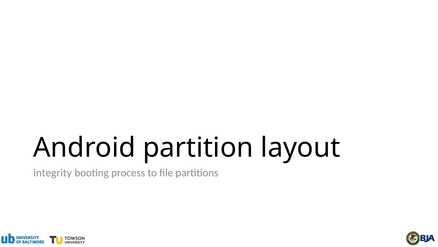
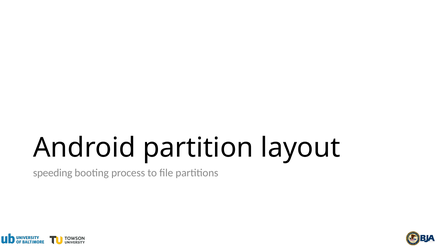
integrity: integrity -> speeding (53, 172)
